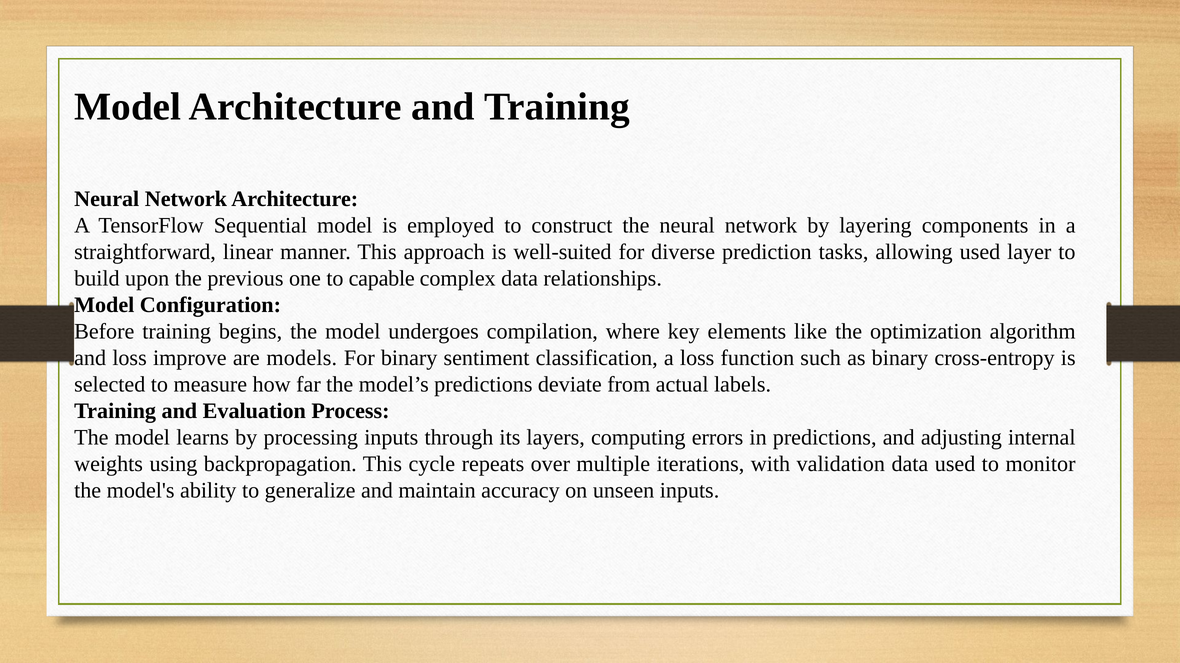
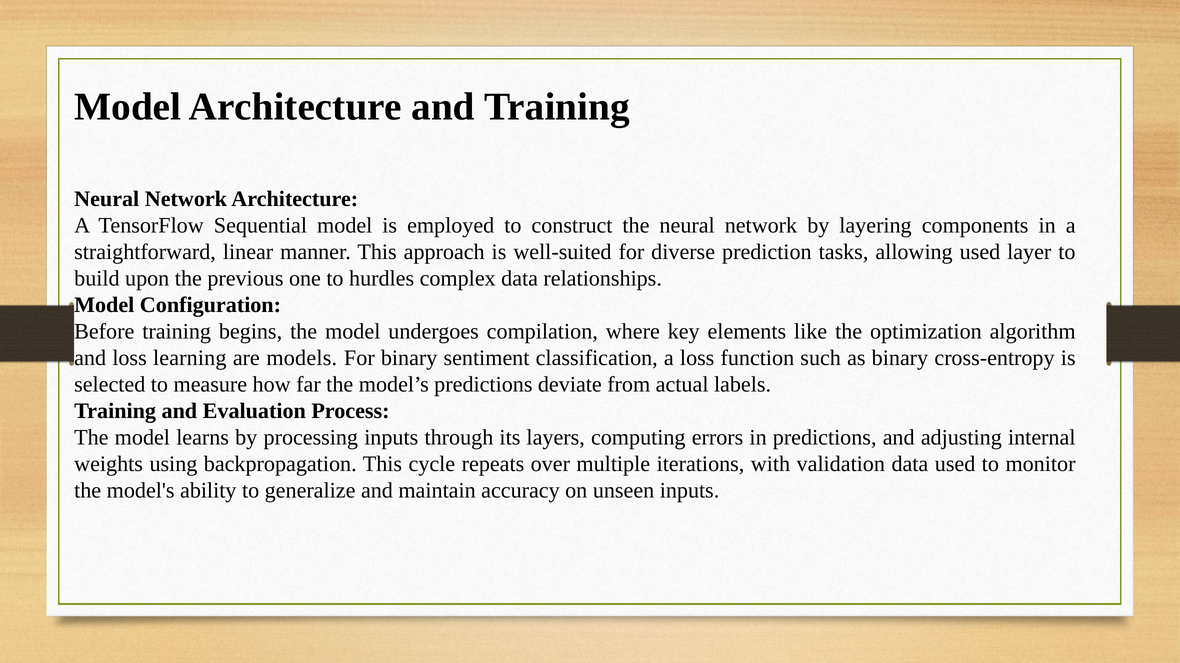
capable: capable -> hurdles (382, 279)
improve: improve -> learning (190, 358)
